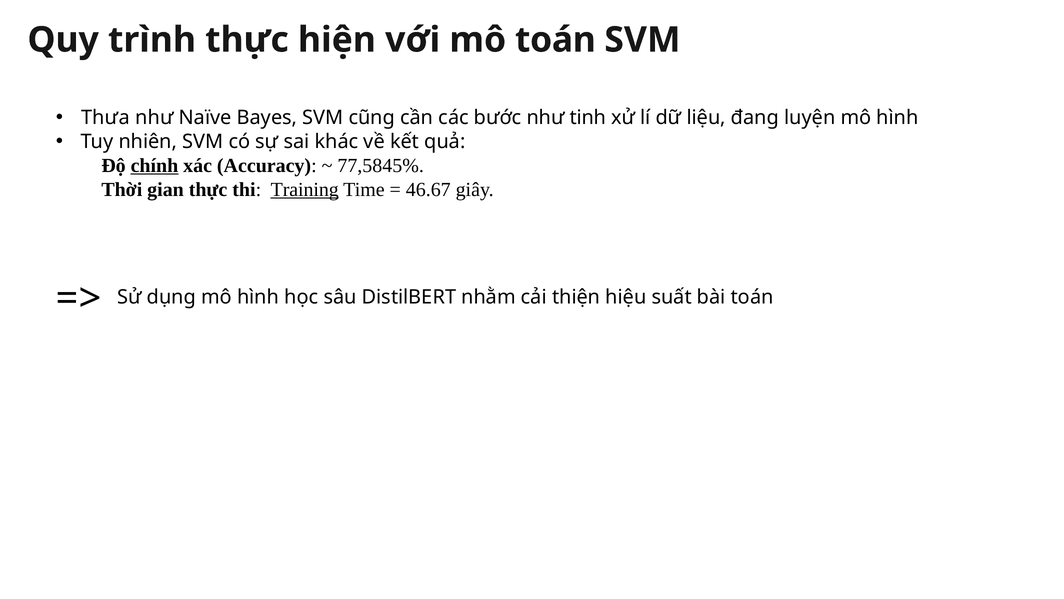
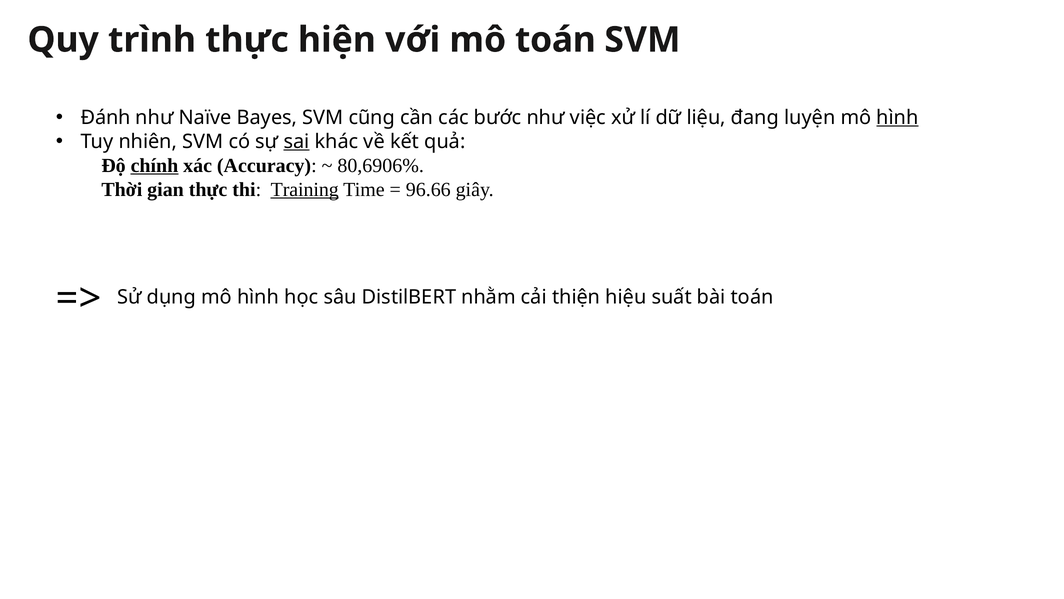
Thưa: Thưa -> Đánh (106, 117)
tinh: tinh -> việc (588, 117)
hình underline: none -> present (897, 117)
sai underline: none -> present (296, 141)
77,5845%: 77,5845% -> 80,6906% (381, 165)
46.67: 46.67 -> 96.66 (428, 189)
